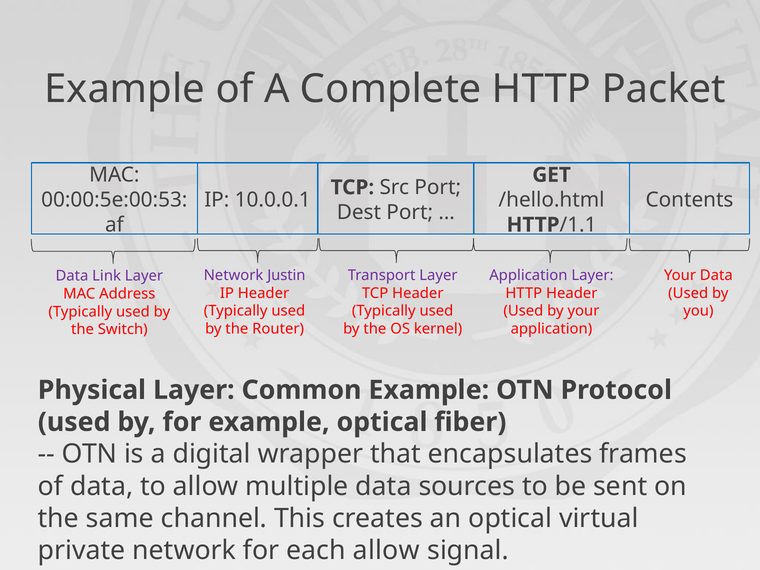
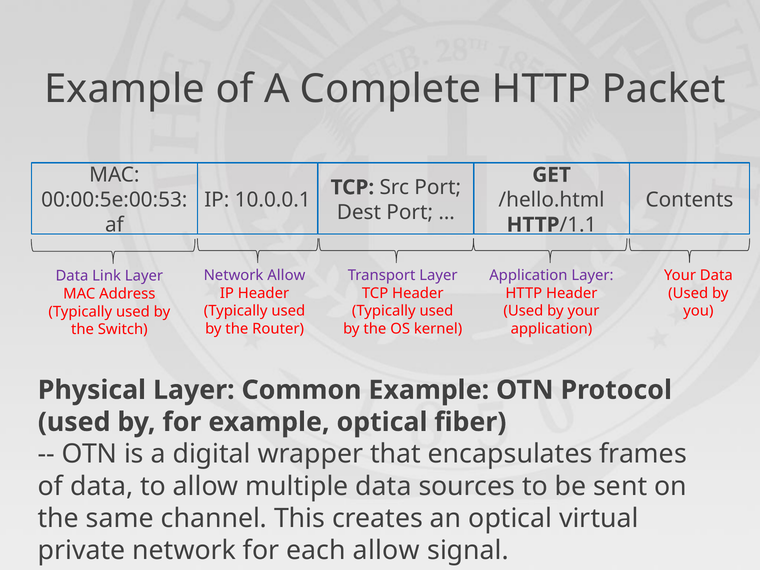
Network Justin: Justin -> Allow (286, 275)
